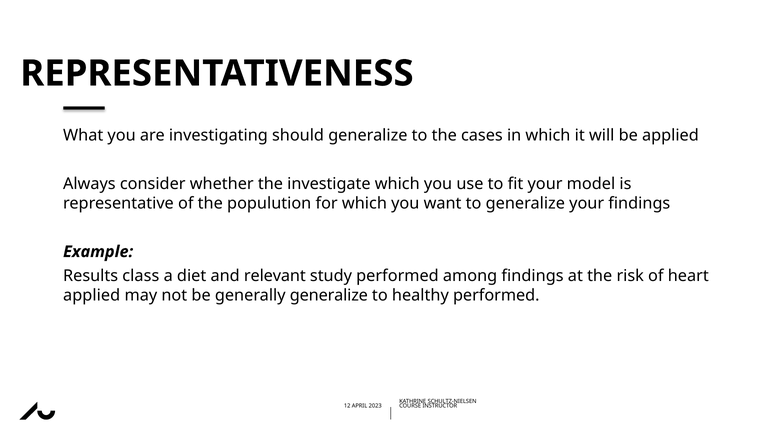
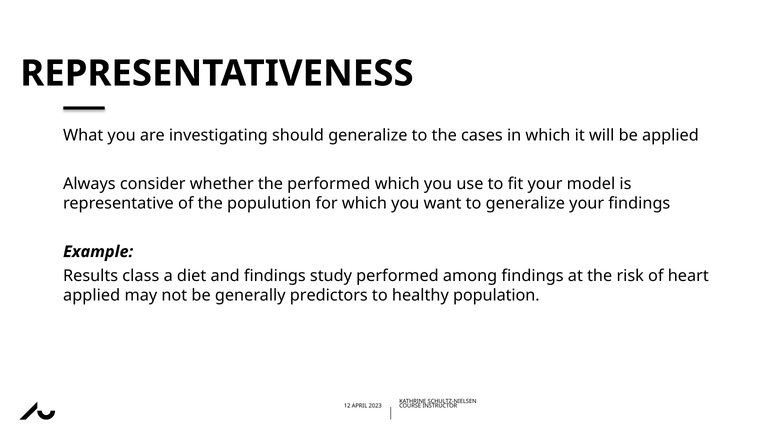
the investigate: investigate -> performed (329, 184)
and relevant: relevant -> findings (275, 276)
generally generalize: generalize -> predictors (329, 295)
healthy performed: performed -> population (496, 295)
